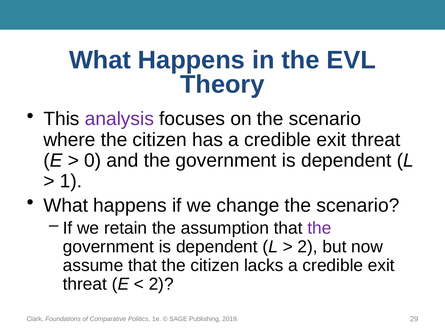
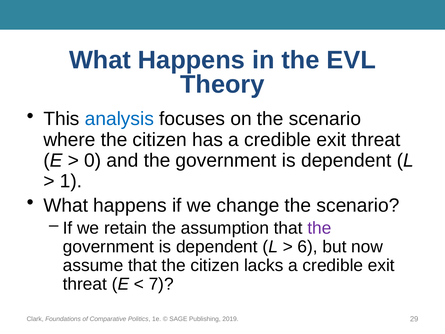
analysis colour: purple -> blue (119, 119)
2: 2 -> 6 (308, 247)
2: 2 -> 7 (161, 284)
